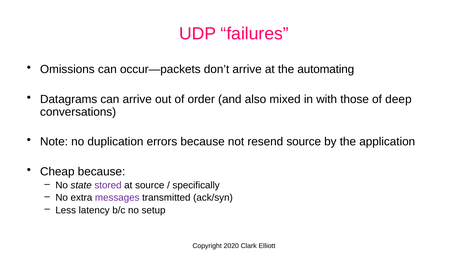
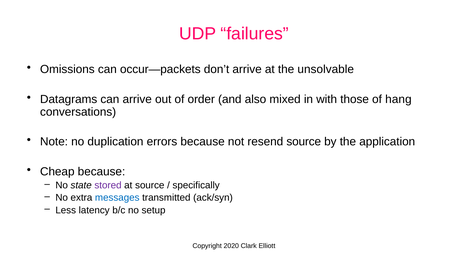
automating: automating -> unsolvable (326, 69)
deep: deep -> hang (398, 99)
messages colour: purple -> blue (117, 198)
